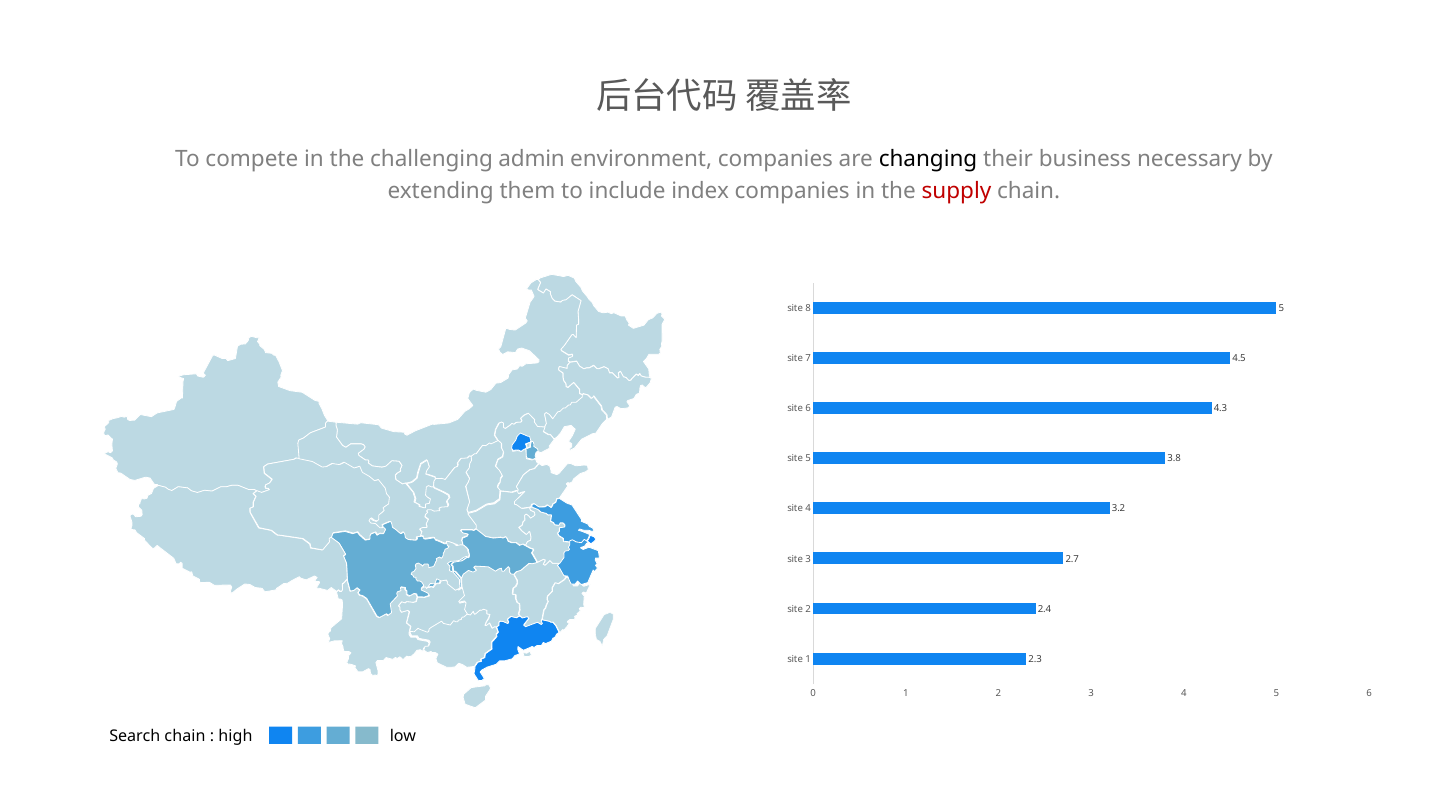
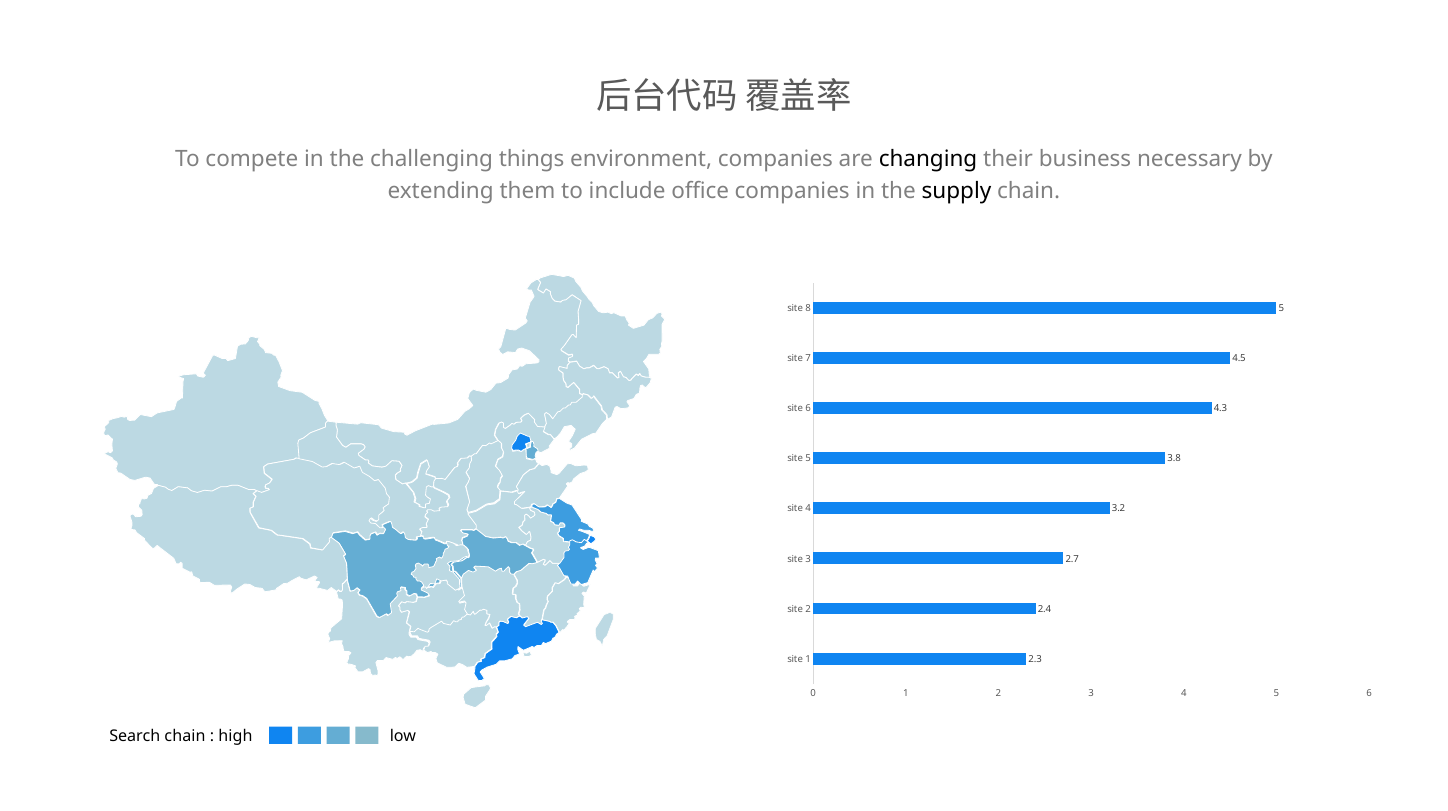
admin: admin -> things (532, 159)
index: index -> office (700, 191)
supply colour: red -> black (956, 191)
